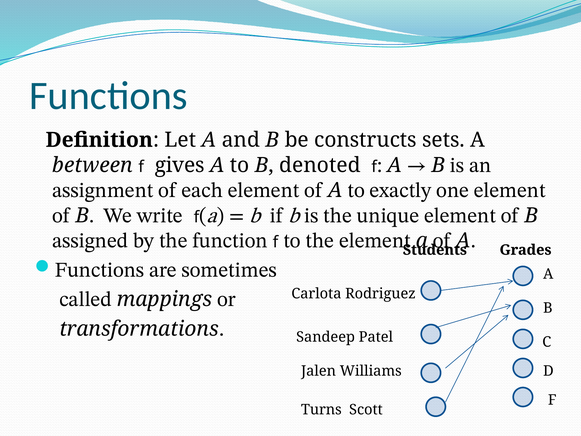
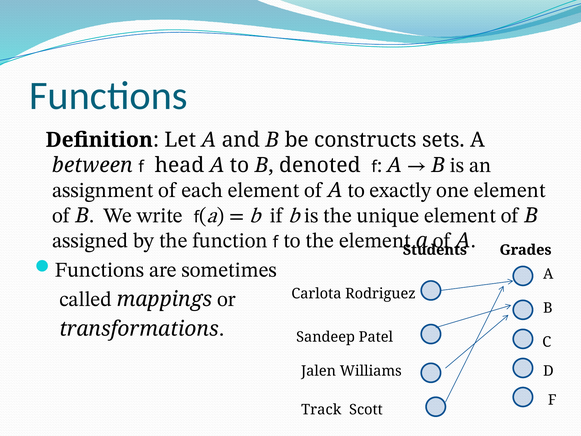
gives: gives -> head (180, 165)
Turns: Turns -> Track (321, 410)
